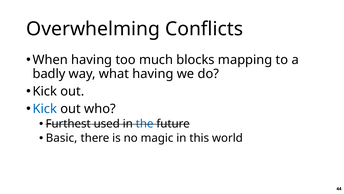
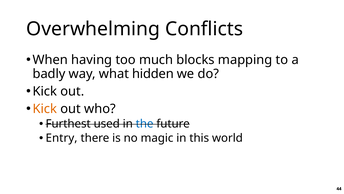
what having: having -> hidden (153, 74)
Kick colour: blue -> orange (45, 109)
Basic: Basic -> Entry (62, 138)
